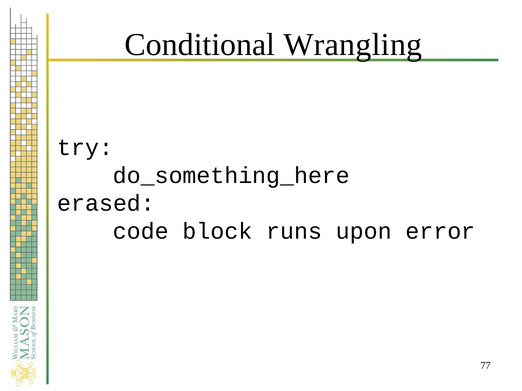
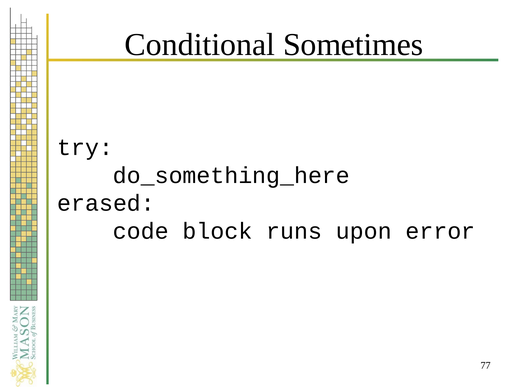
Wrangling: Wrangling -> Sometimes (353, 45)
